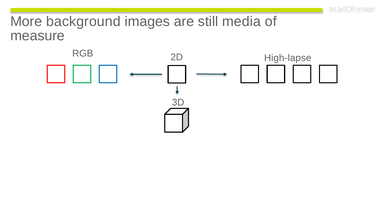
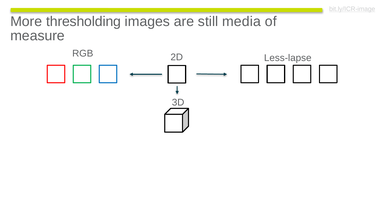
background: background -> thresholding (84, 21)
High-lapse: High-lapse -> Less-lapse (288, 58)
